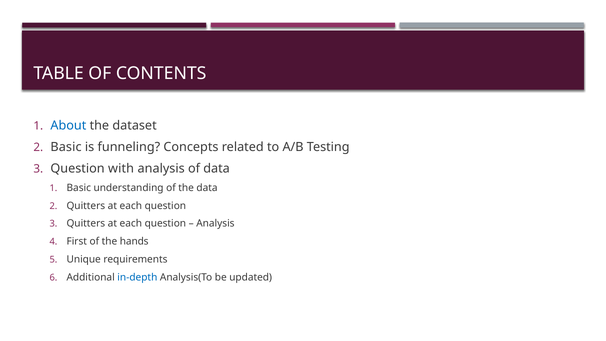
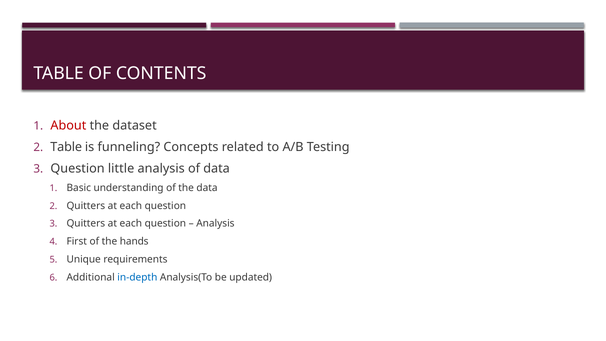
About colour: blue -> red (68, 125)
Basic: Basic -> Table (66, 147)
with: with -> little (121, 168)
